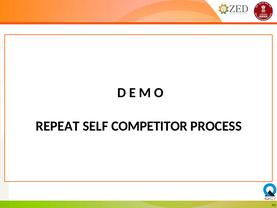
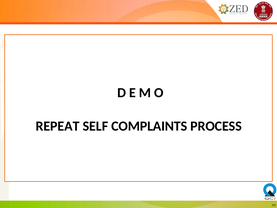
COMPETITOR: COMPETITOR -> COMPLAINTS (149, 126)
